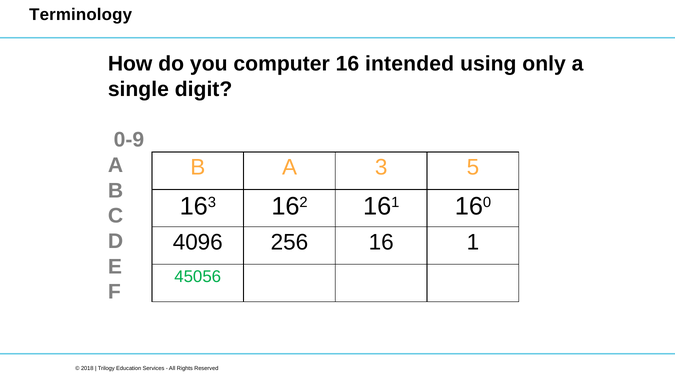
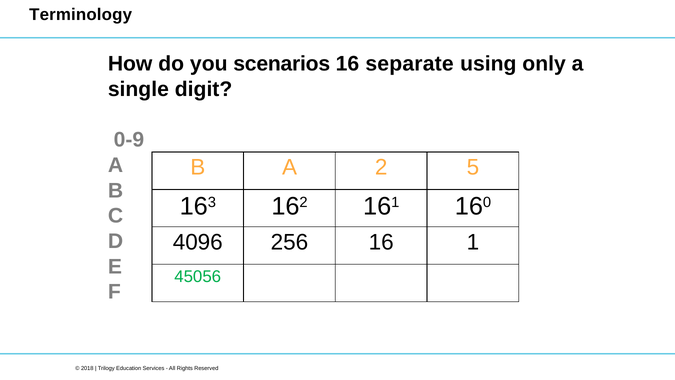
computer: computer -> scenarios (282, 64)
intended: intended -> separate (410, 64)
3: 3 -> 2 (381, 167)
